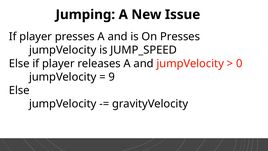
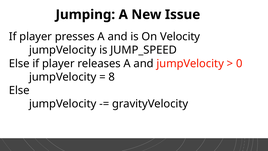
On Presses: Presses -> Velocity (180, 37)
9: 9 -> 8 (112, 77)
